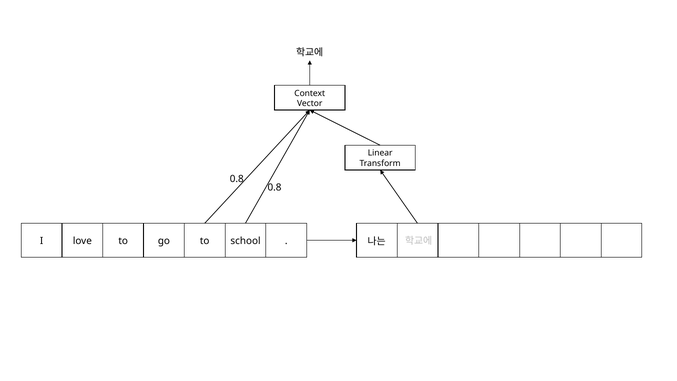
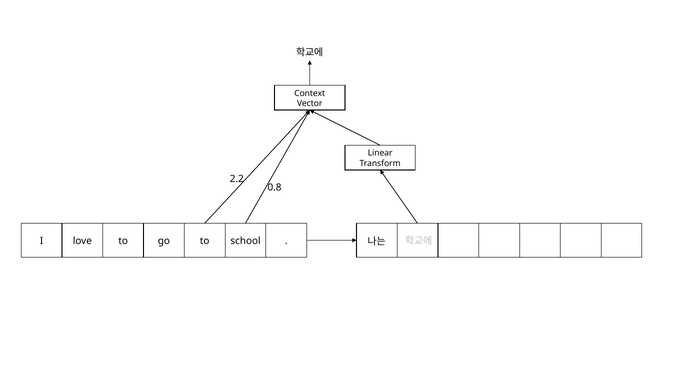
0.8: 0.8 -> 2.2 (237, 179)
